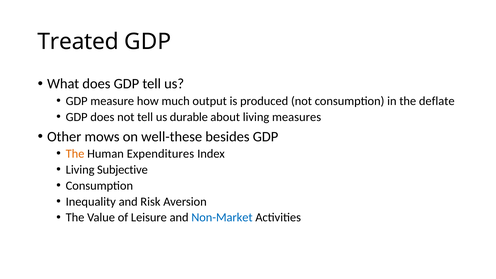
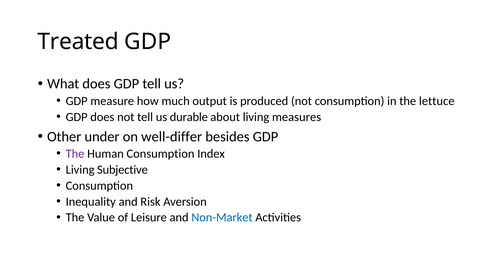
deflate: deflate -> lettuce (437, 101)
mows: mows -> under (102, 137)
well-these: well-these -> well-differ (172, 137)
The colour: orange -> purple (75, 154)
Human Expenditures: Expenditures -> Consumption (161, 154)
